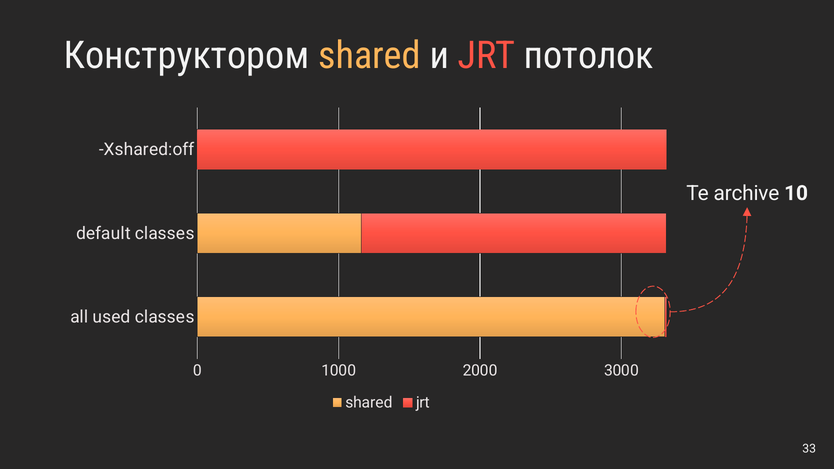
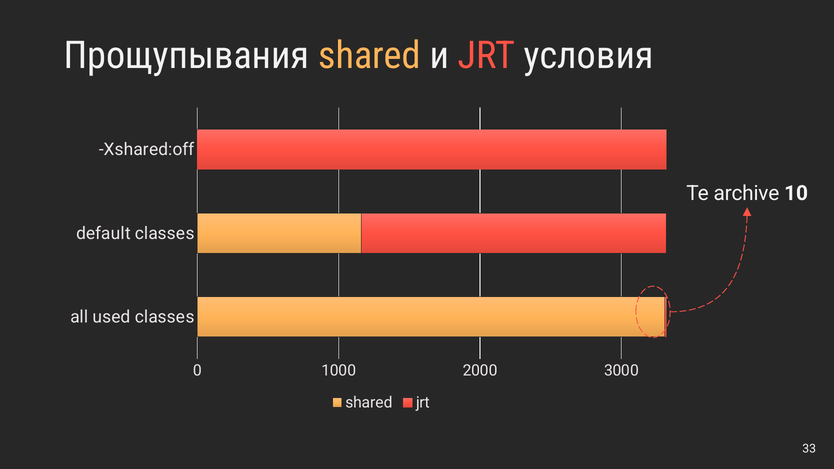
Конструктором: Конструктором -> Прощупывания (186, 56)
потолок: потолок -> условия (589, 56)
